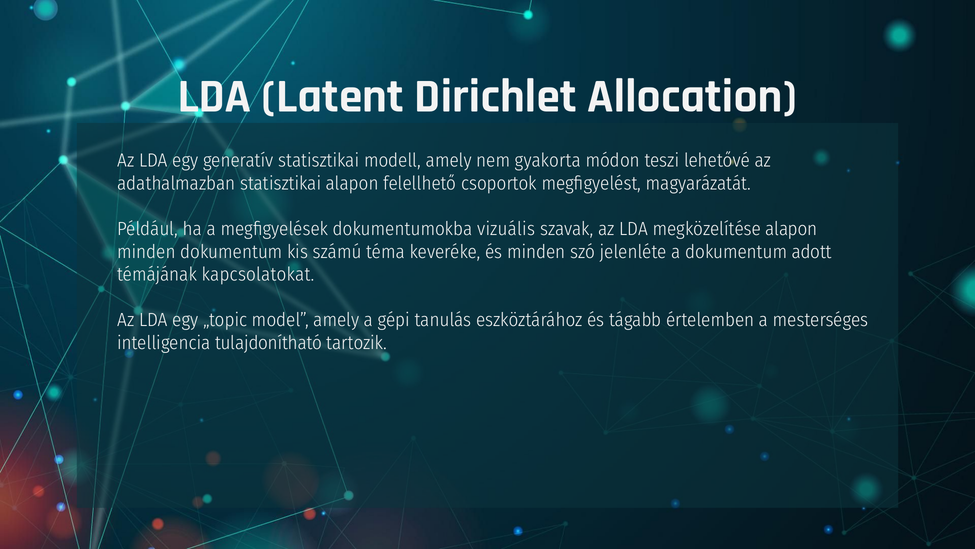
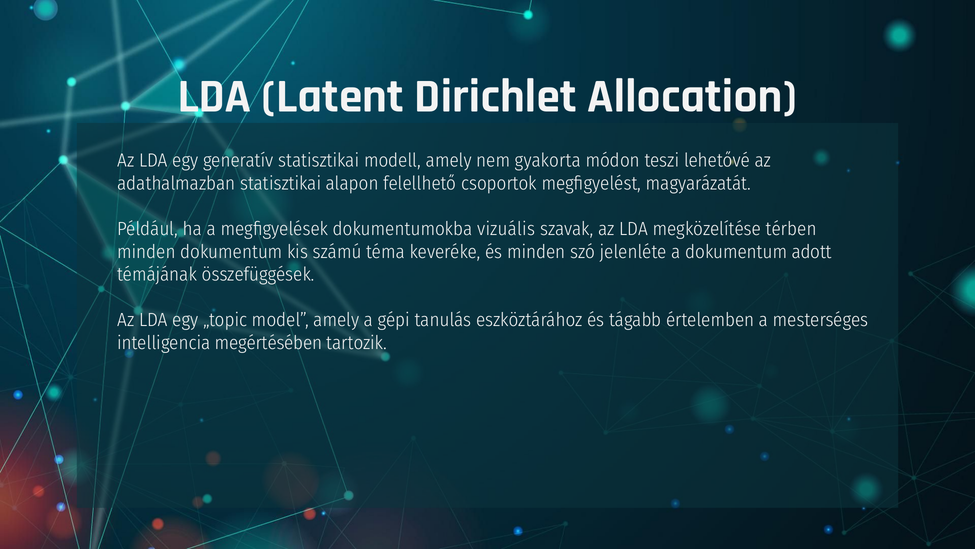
megközelítése alapon: alapon -> térben (791, 229)
kapcsolatokat: kapcsolatokat -> összefüggések (258, 274)
tulajdonítható: tulajdonítható -> megértésében (269, 343)
